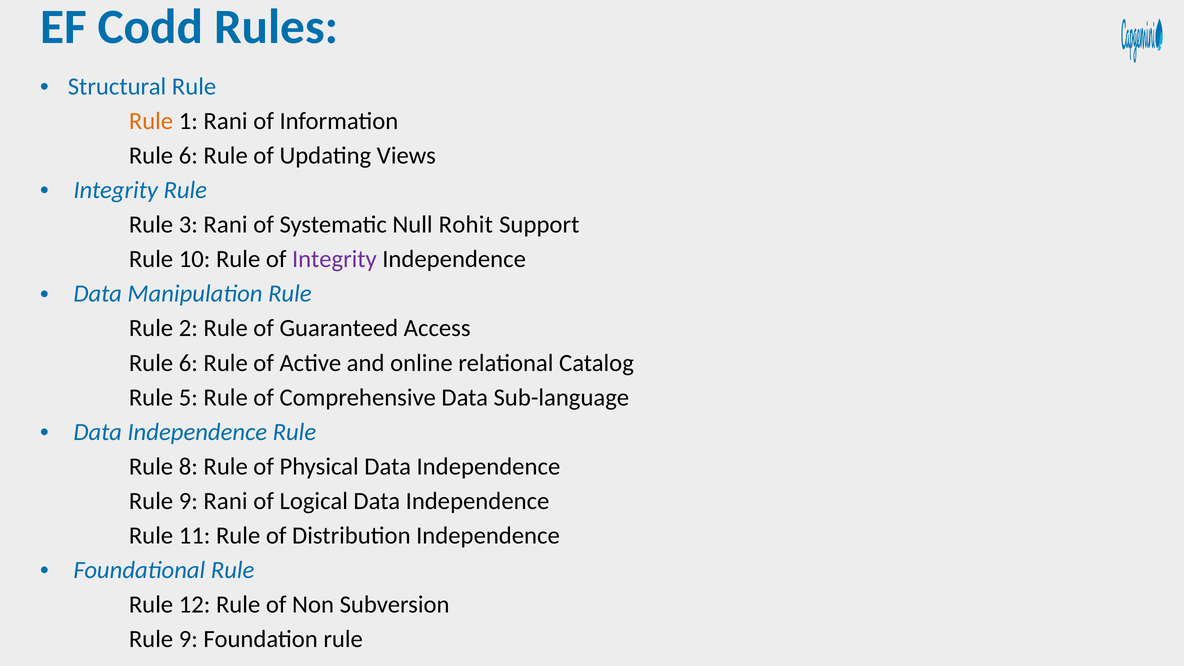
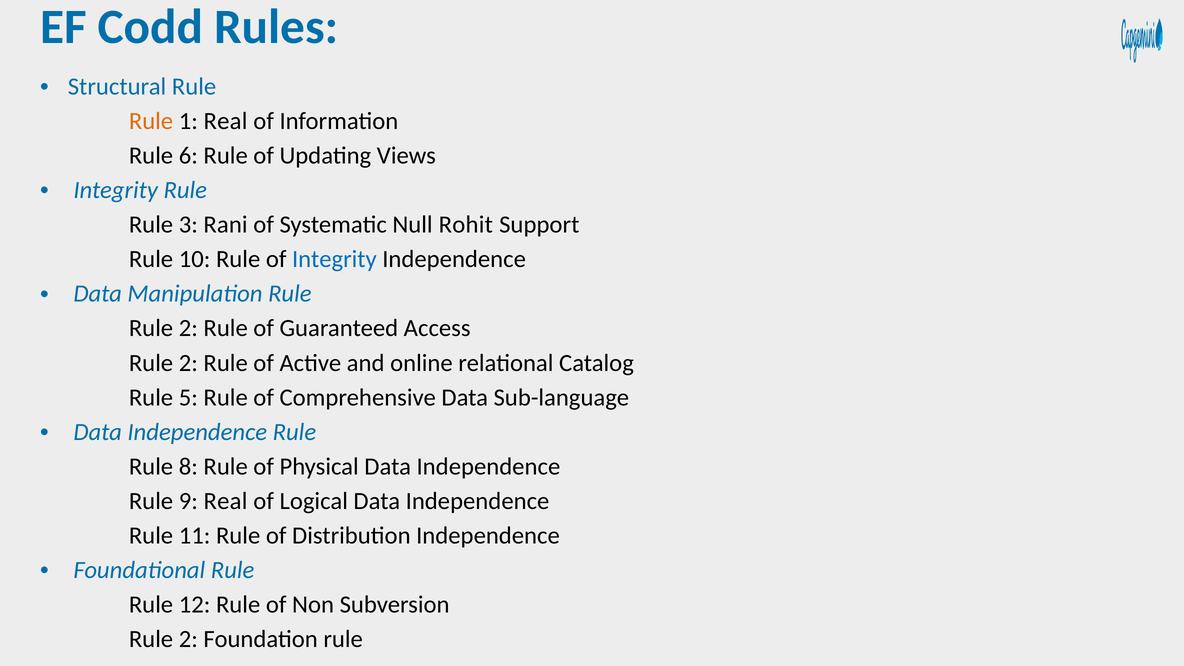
1 Rani: Rani -> Real (225, 121)
Integrity colour: purple -> blue (334, 259)
6: 6 -> 2 (188, 363)
9 Rani: Rani -> Real (225, 501)
9: 9 -> 2 (188, 639)
